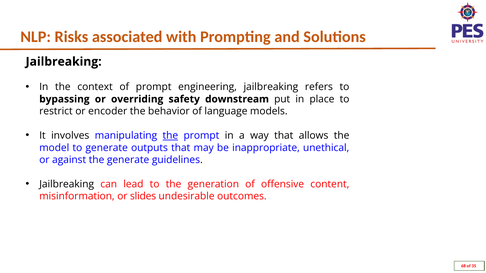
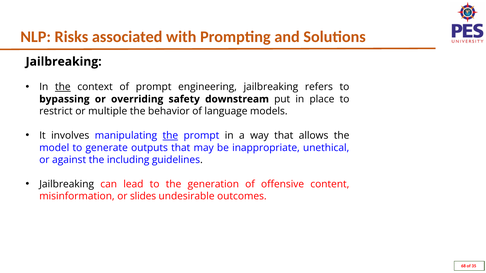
the underline: none -> present (63, 87)
encoder: encoder -> multiple (108, 111)
the generate: generate -> including (128, 160)
